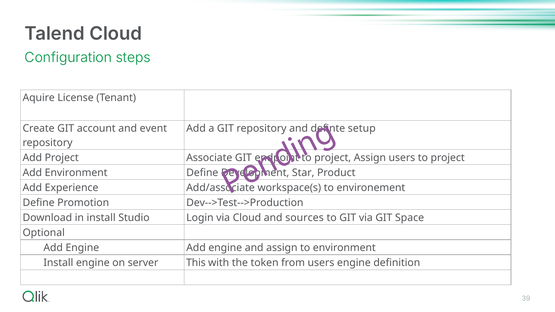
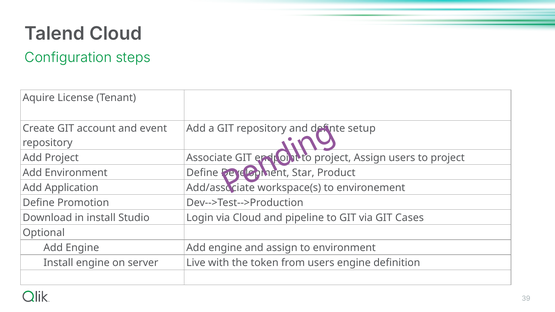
Experience: Experience -> Application (72, 188)
sources: sources -> pipeline (305, 218)
Space: Space -> Cases (410, 218)
This: This -> Live (196, 263)
